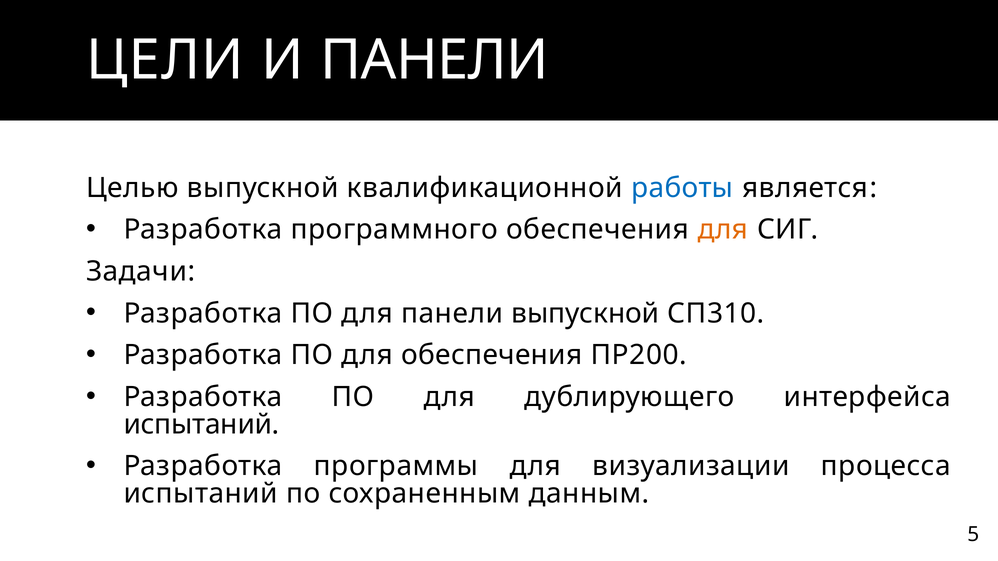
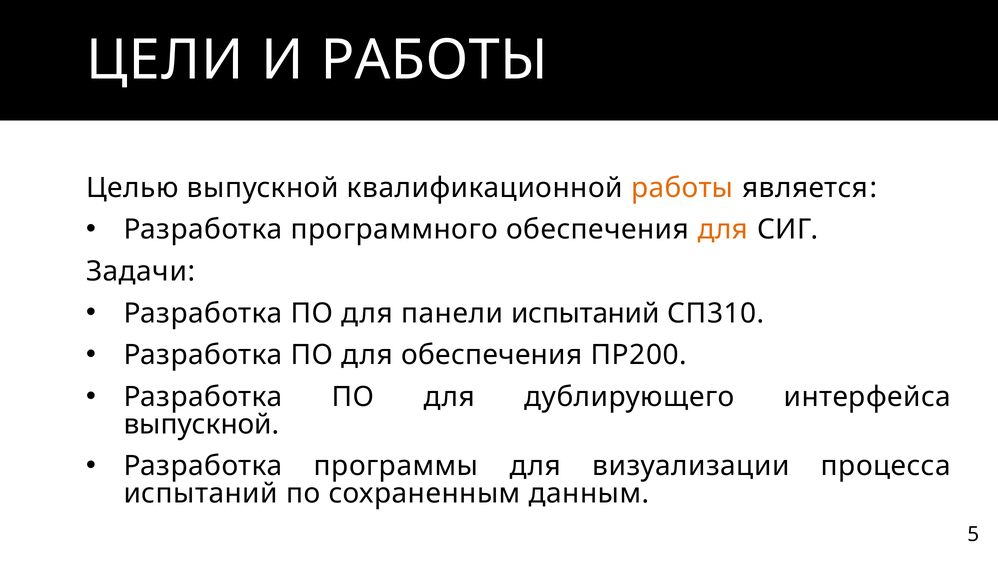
И ПАНЕЛИ: ПАНЕЛИ -> РАБОТЫ (434, 60)
работы colour: blue -> orange (682, 188)
панели выпускной: выпускной -> испытаний (585, 314)
испытаний: испытаний -> выпускной (201, 425)
